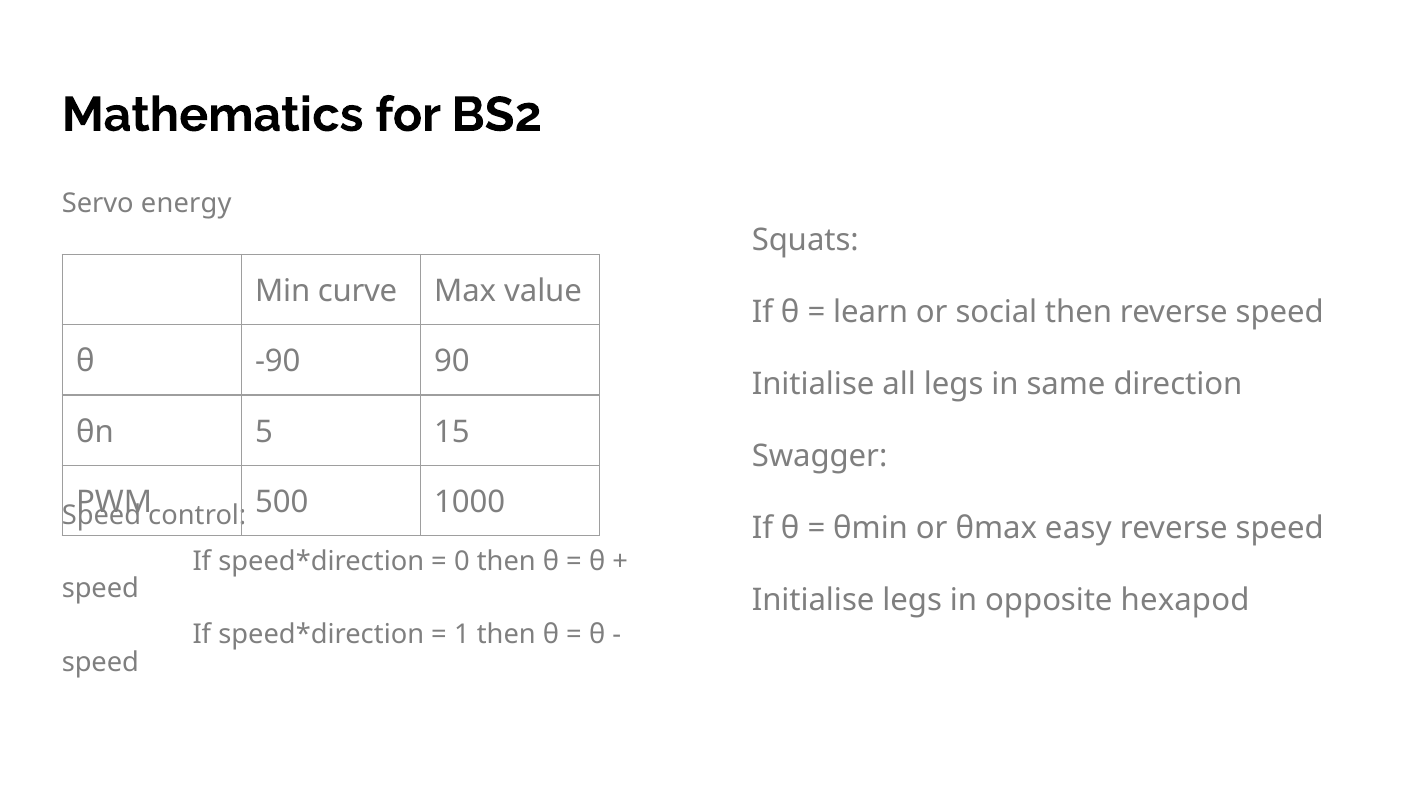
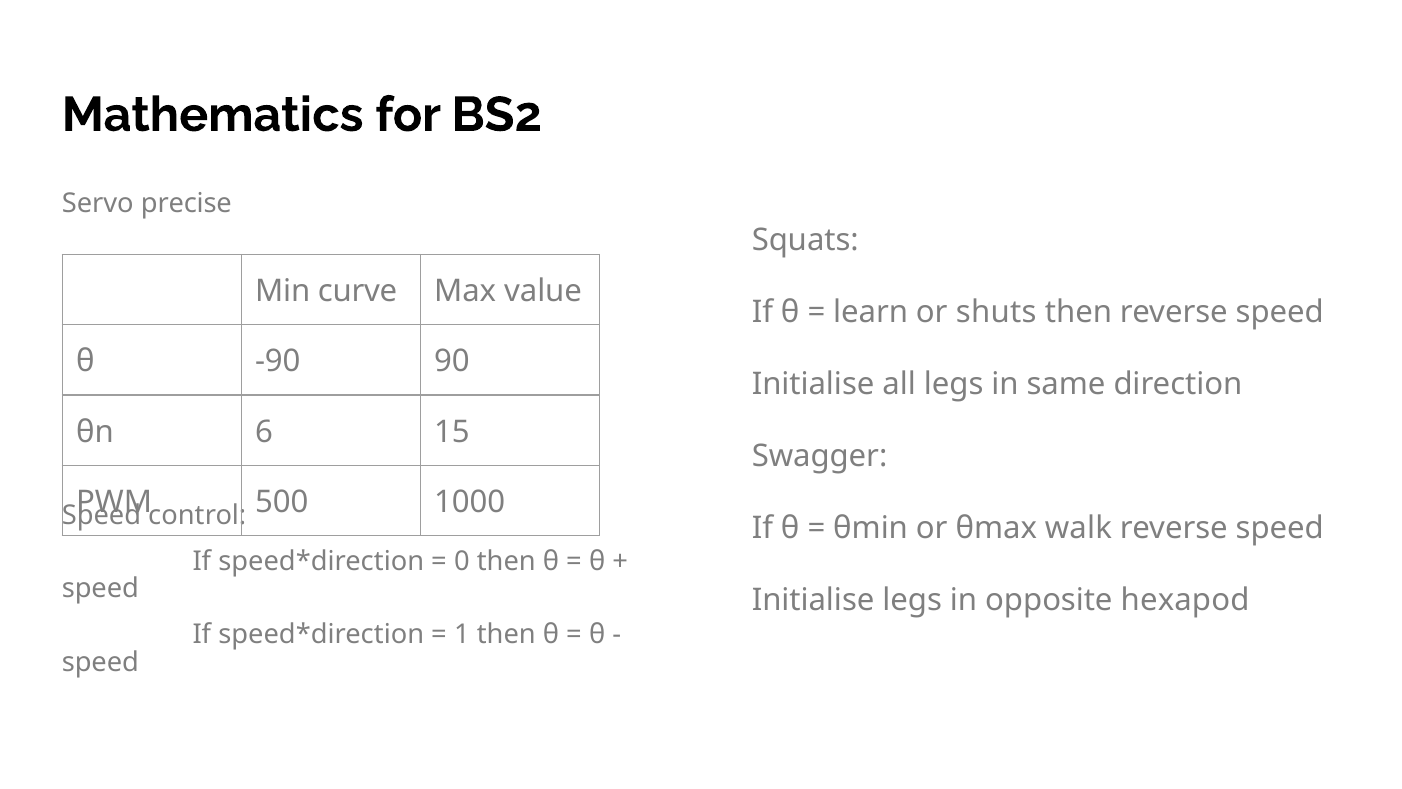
energy: energy -> precise (186, 204)
social: social -> shuts (996, 312)
5: 5 -> 6 (264, 432)
easy: easy -> walk (1078, 528)
